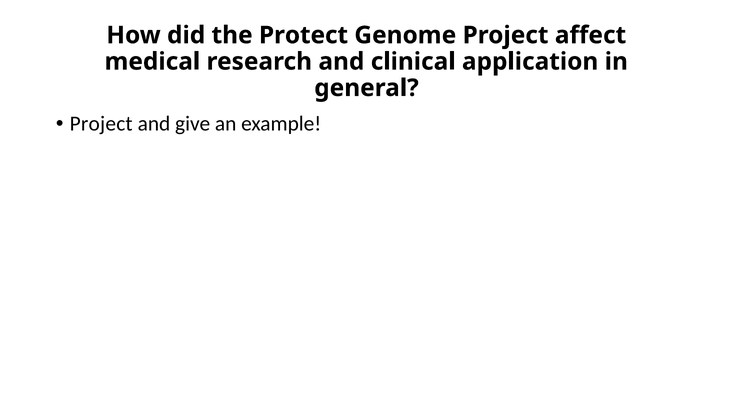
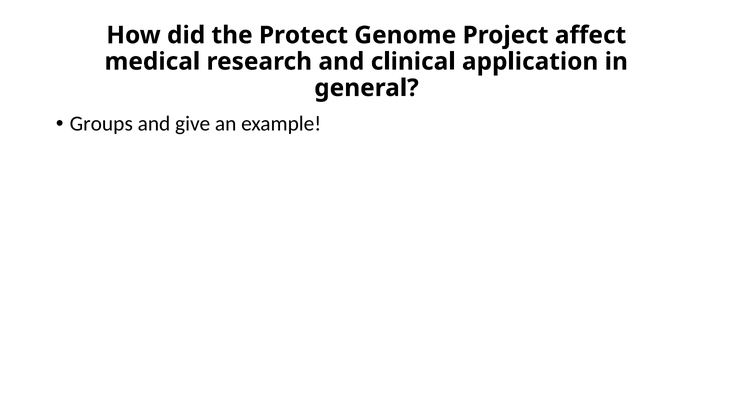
Project: Project -> Groups (101, 124)
